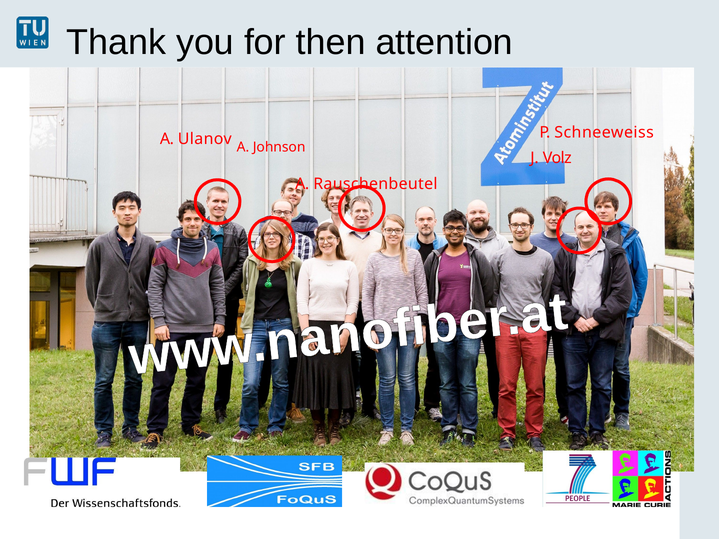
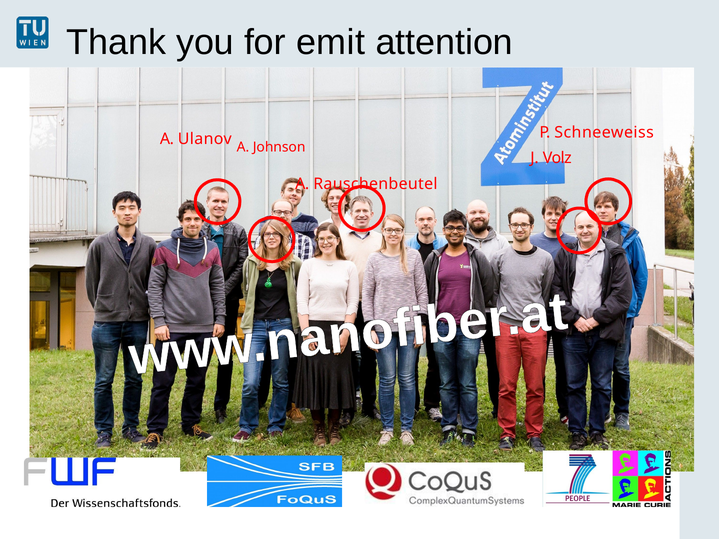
then: then -> emit (330, 43)
